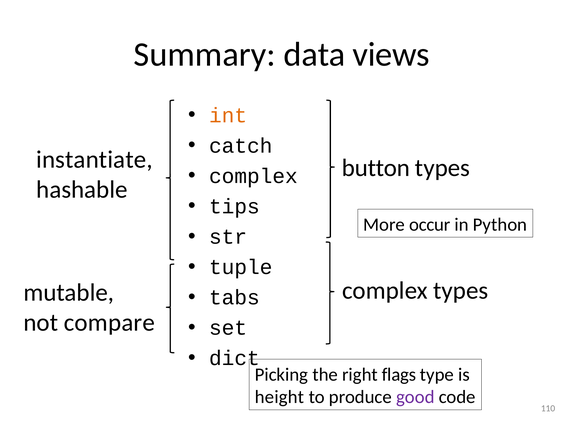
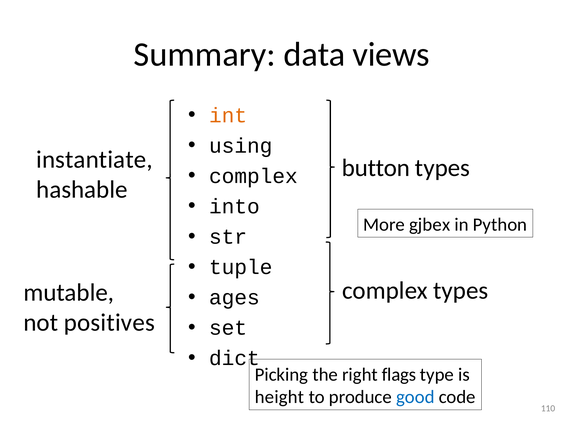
catch: catch -> using (241, 146)
tips: tips -> into (235, 207)
occur: occur -> gjbex (430, 225)
tabs: tabs -> ages (235, 298)
compare: compare -> positives (109, 323)
good colour: purple -> blue (415, 397)
